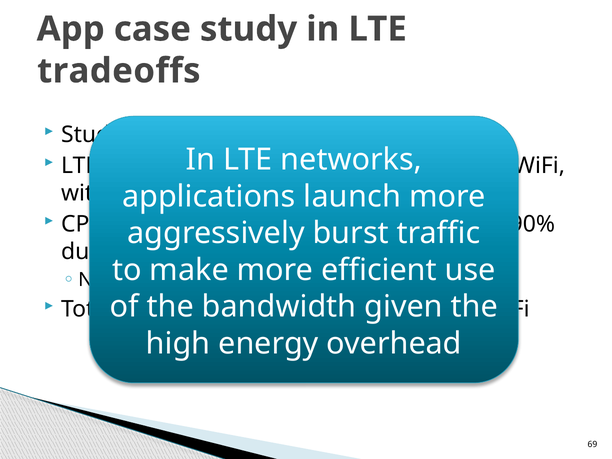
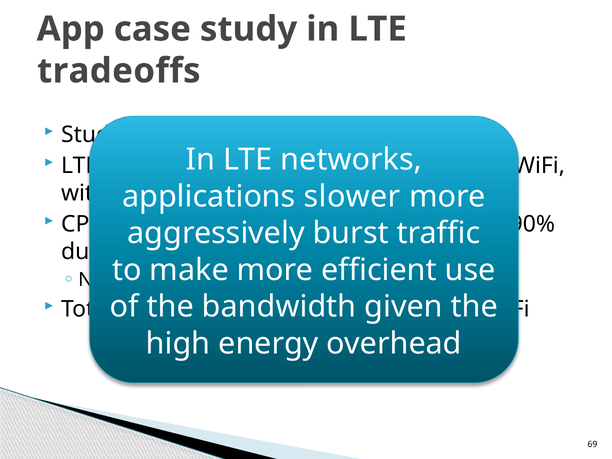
launch: launch -> slower (352, 197)
